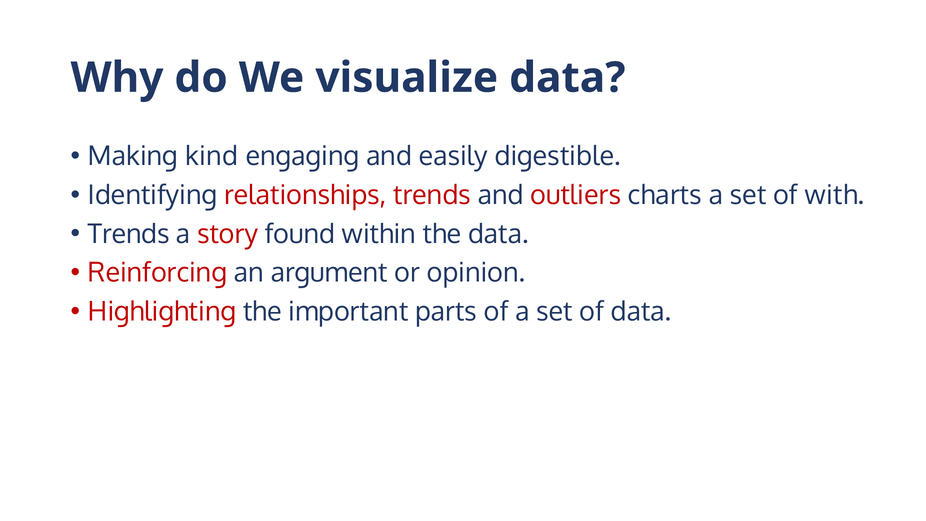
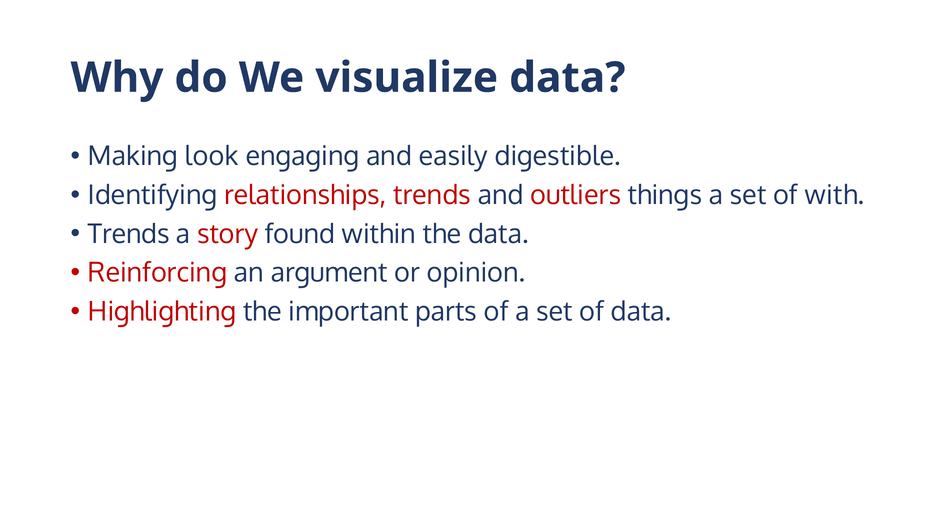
kind: kind -> look (212, 157)
charts: charts -> things (665, 195)
